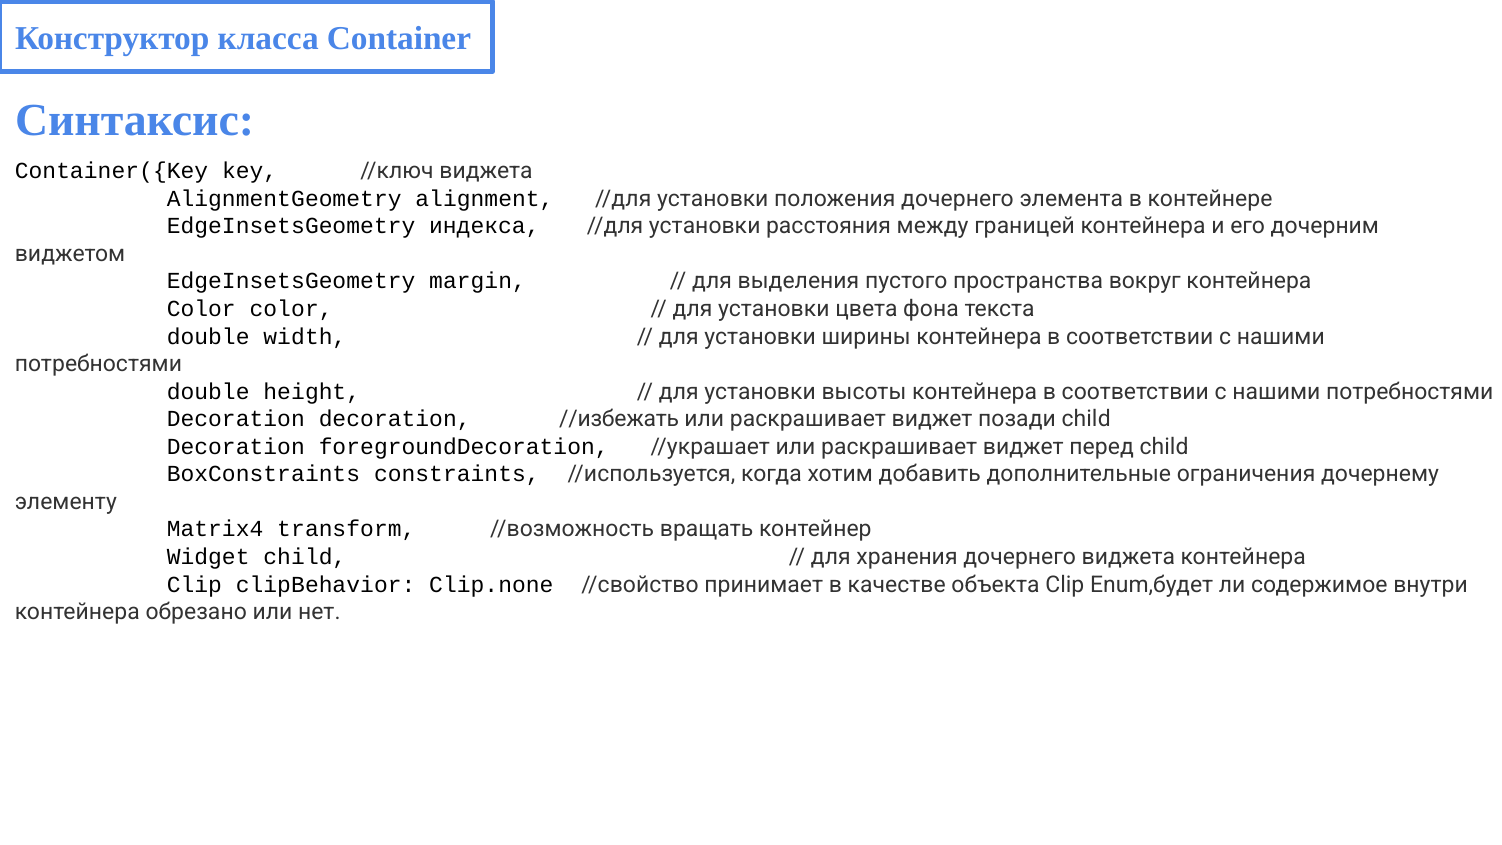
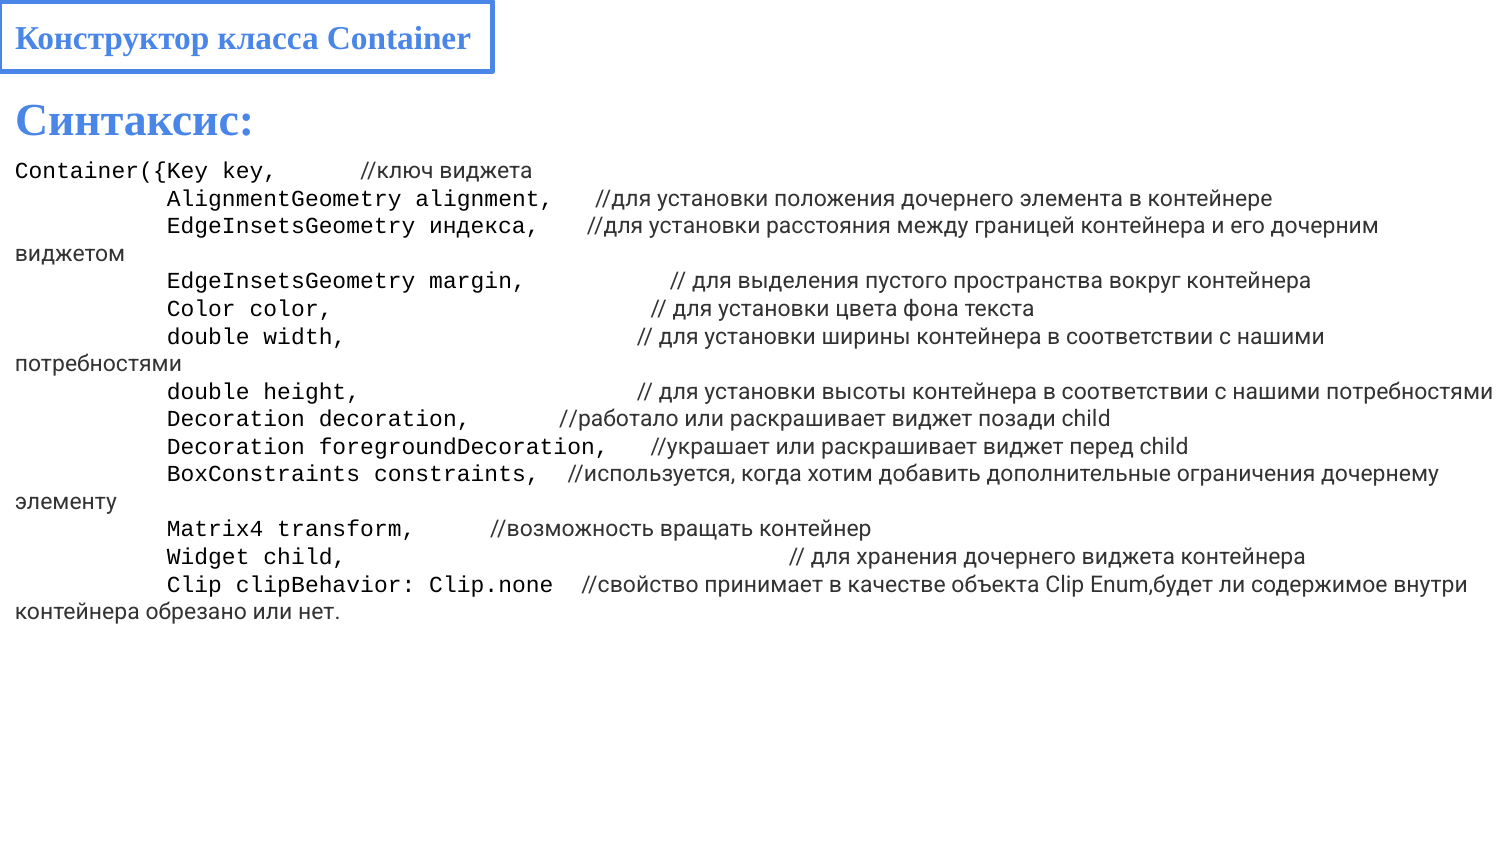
//избежать: //избежать -> //работало (619, 419)
